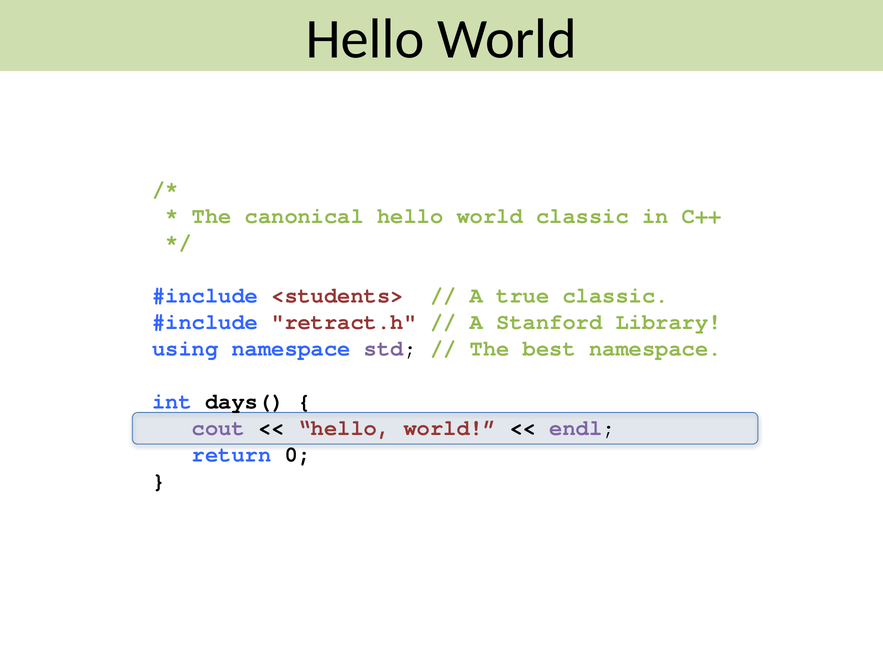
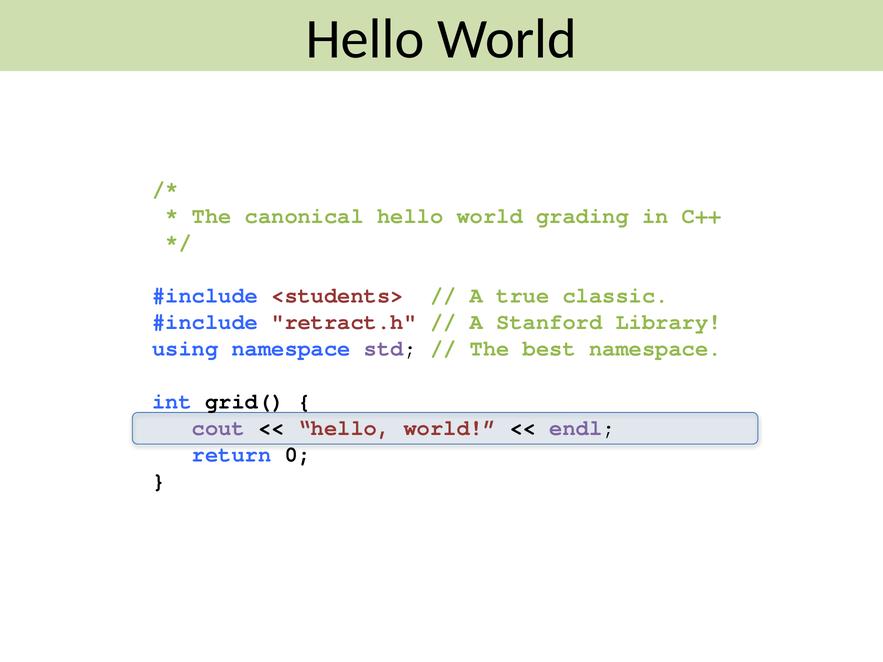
world classic: classic -> grading (583, 216)
days(: days( -> grid( (245, 402)
